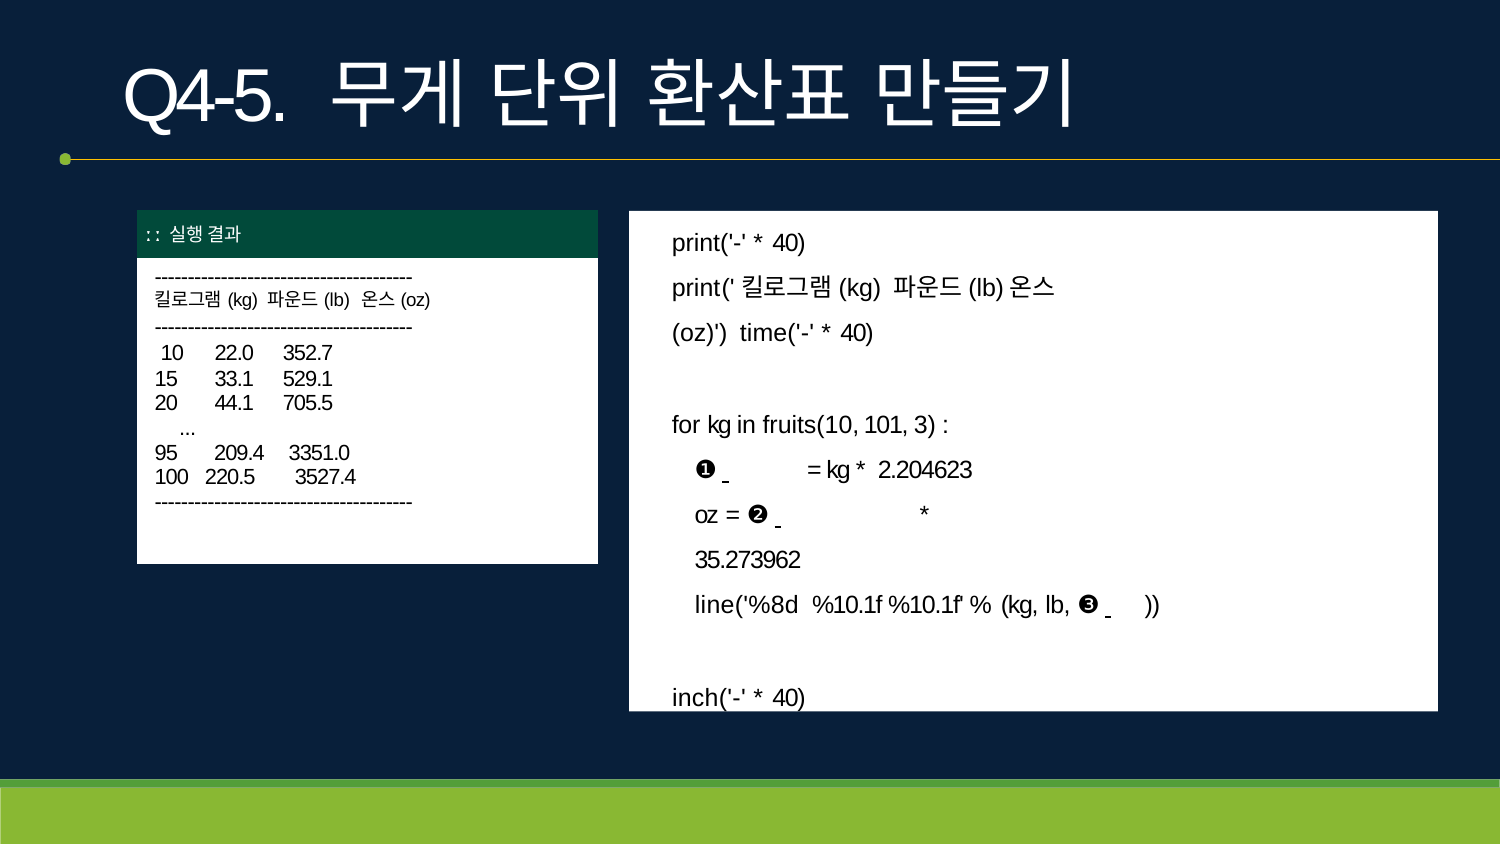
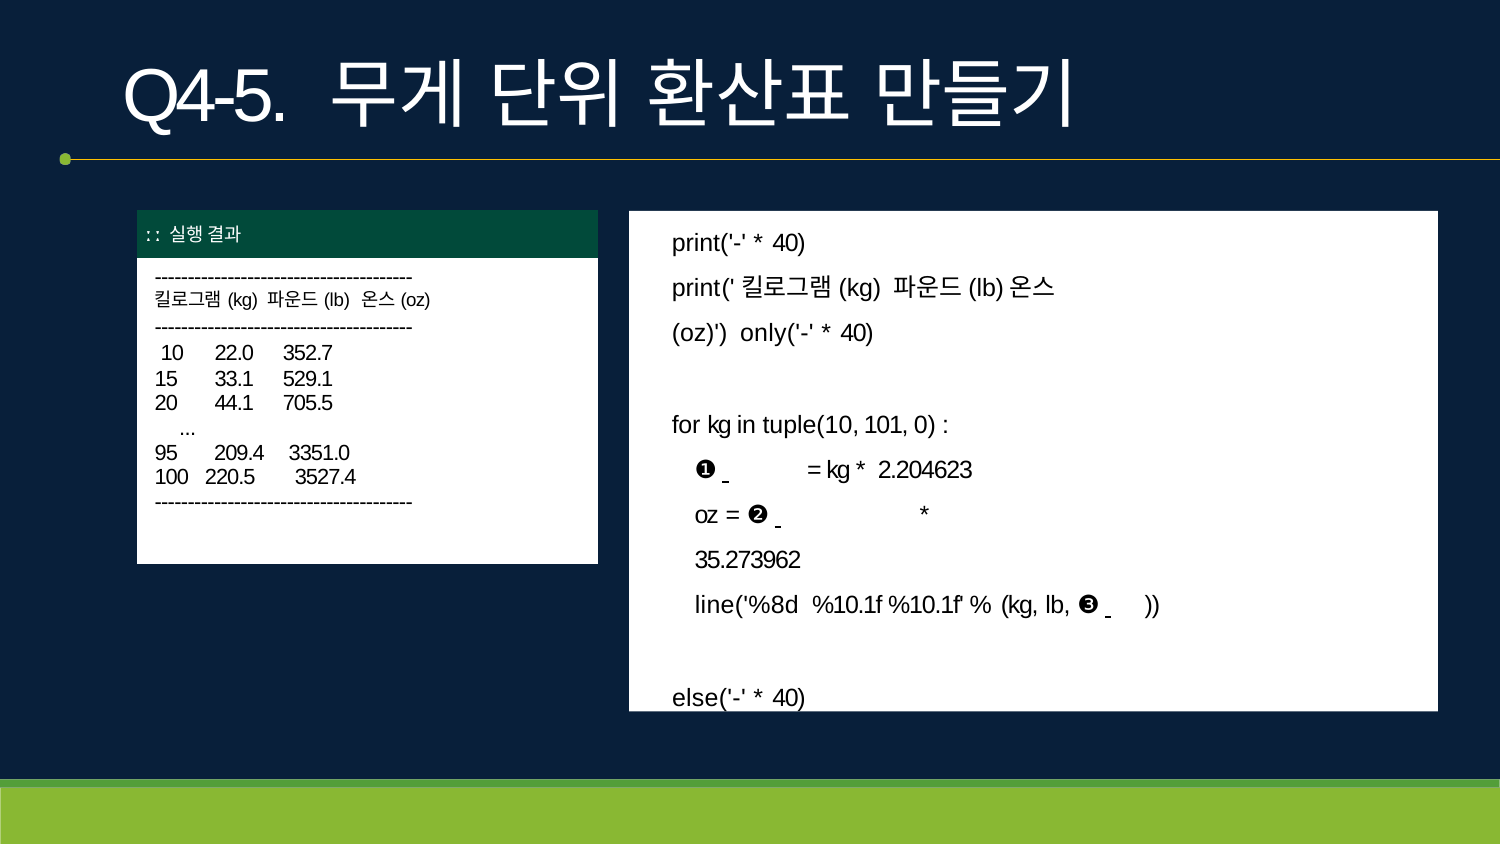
time('-: time('- -> only('- (777, 333)
fruits(10: fruits(10 -> tuple(10 (811, 426)
3: 3 -> 0 (925, 426)
inch('-: inch('- -> else('- (709, 698)
